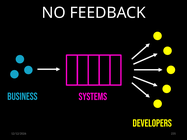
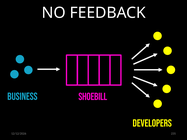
SYSTEMS: SYSTEMS -> SHOEBILL (93, 97)
